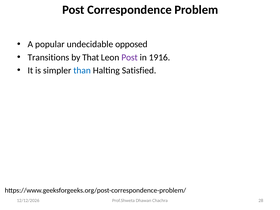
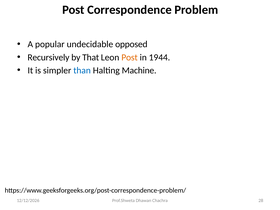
Transitions: Transitions -> Recursively (48, 57)
Post colour: purple -> orange (130, 57)
1916: 1916 -> 1944 (159, 57)
Satisfied: Satisfied -> Machine (139, 70)
